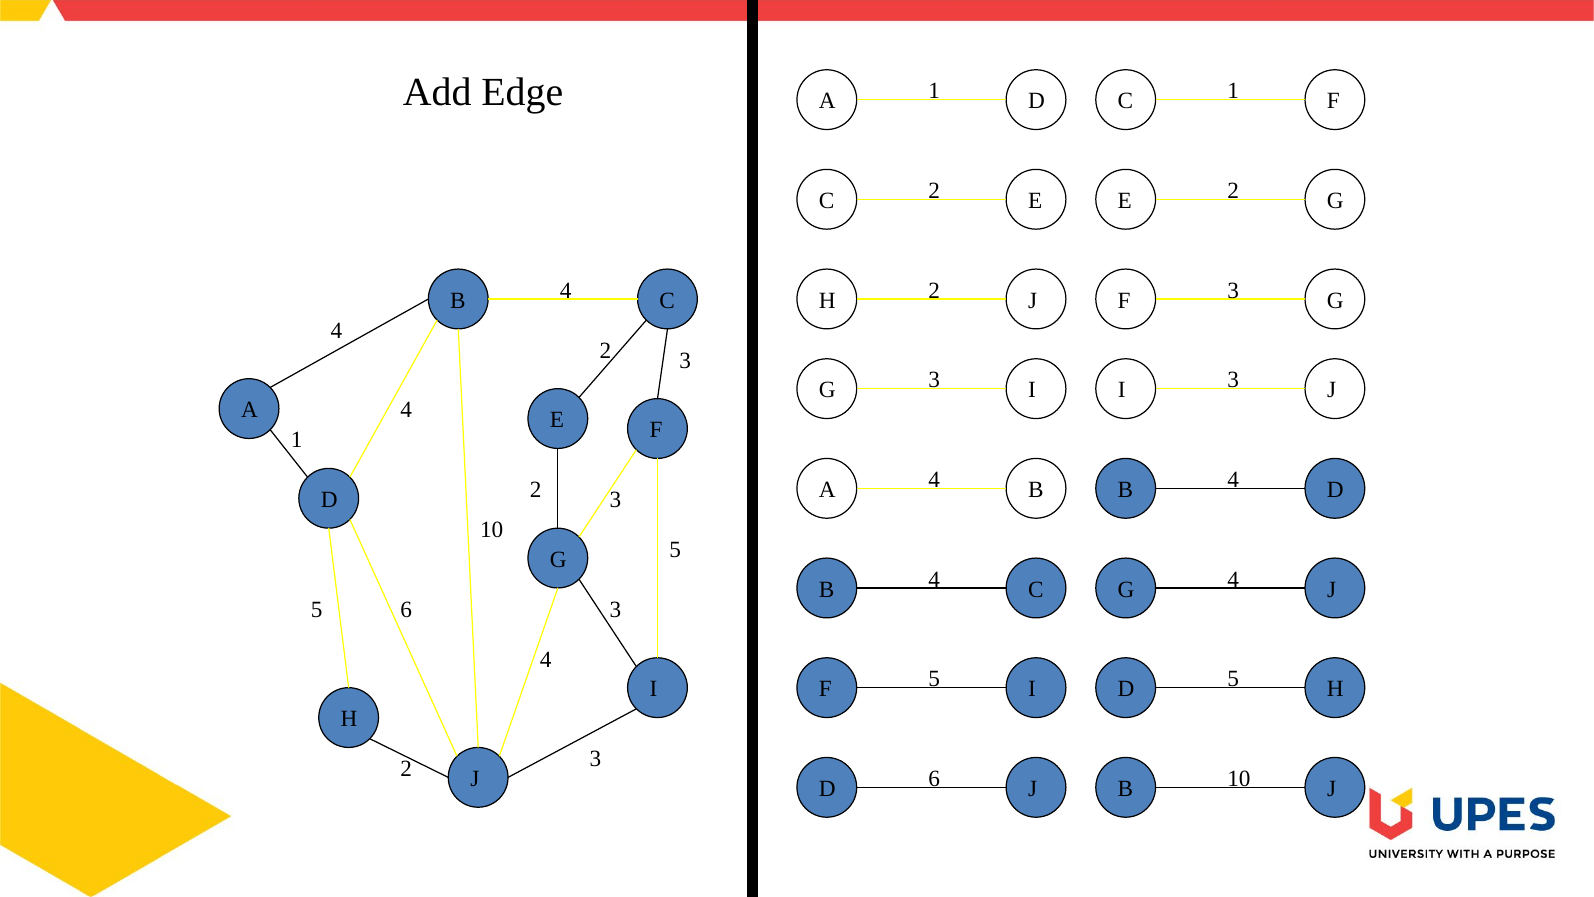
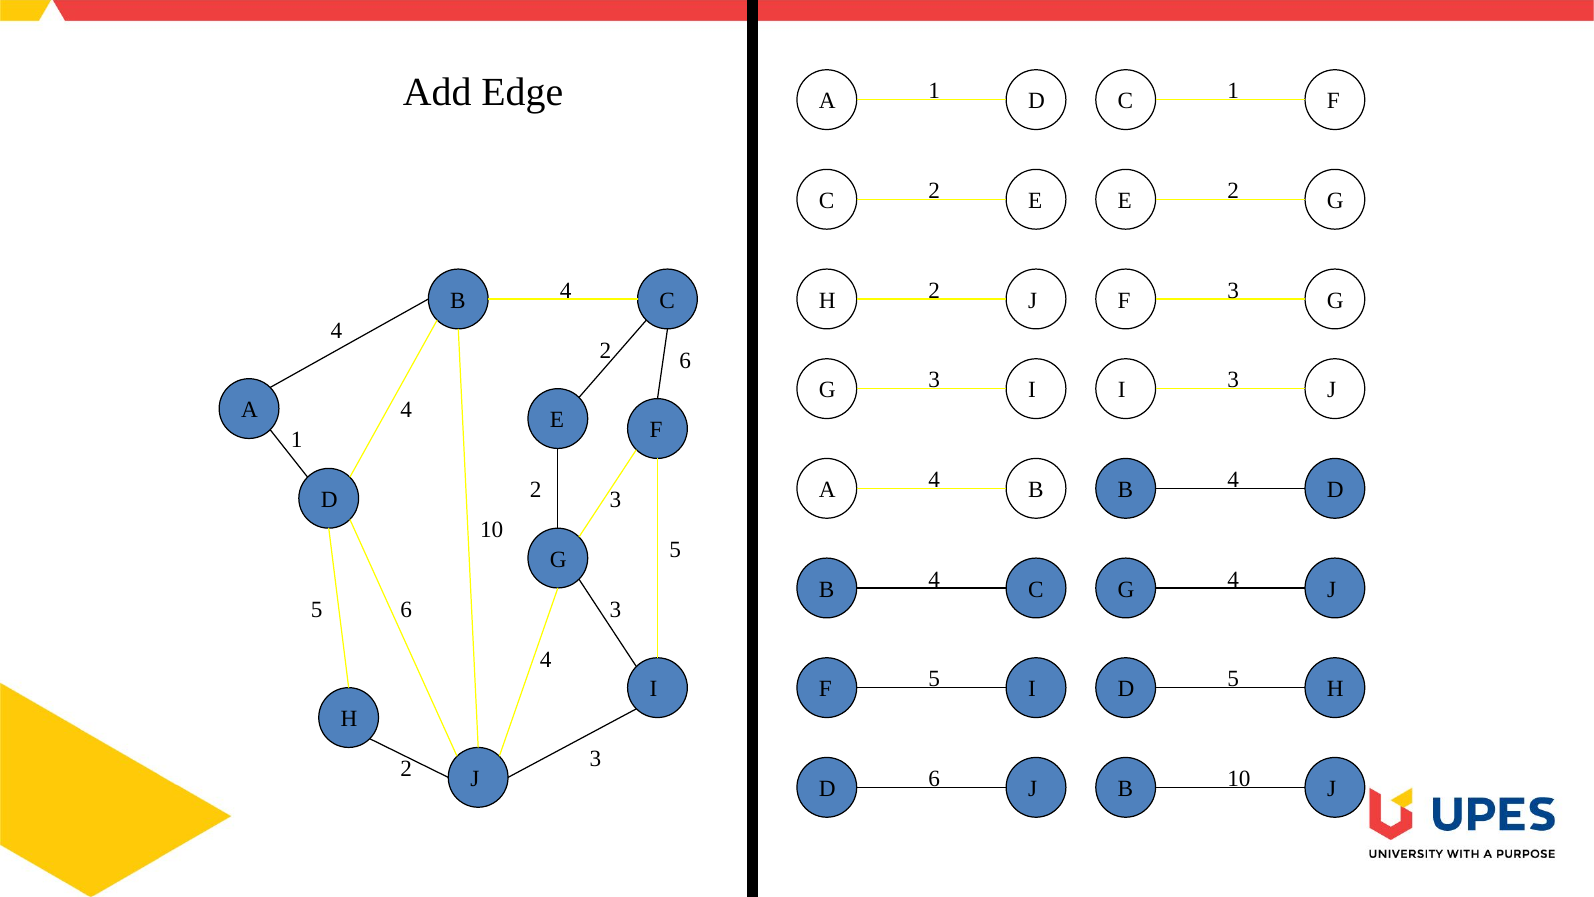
3: 3 -> 6 (685, 360)
